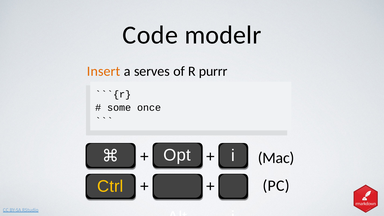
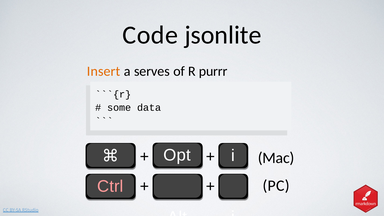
modelr: modelr -> jsonlite (223, 35)
once: once -> data (149, 108)
Ctrl colour: yellow -> pink (110, 186)
